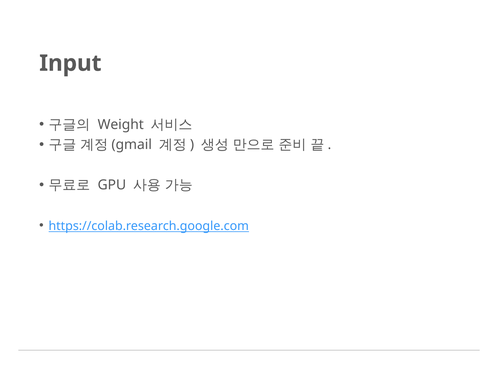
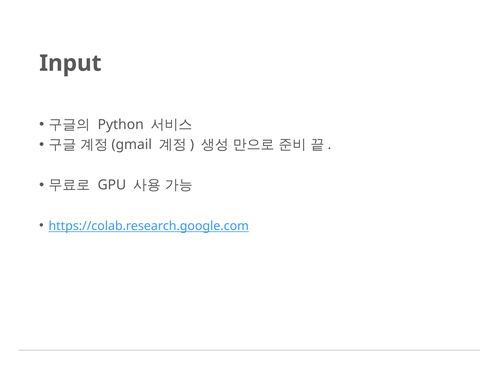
Weight: Weight -> Python (121, 124)
